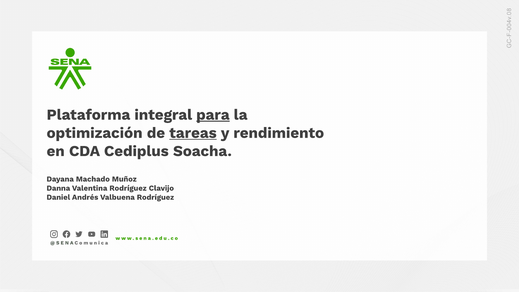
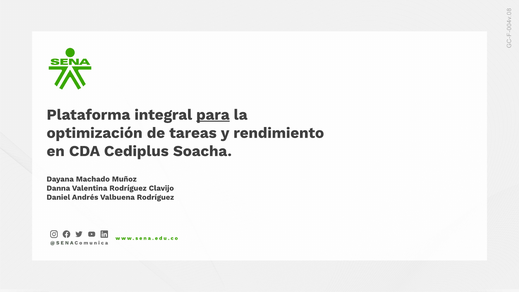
tareas underline: present -> none (193, 133)
